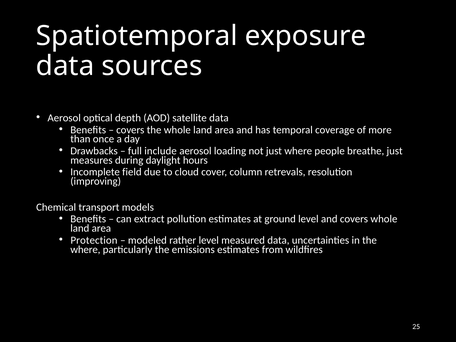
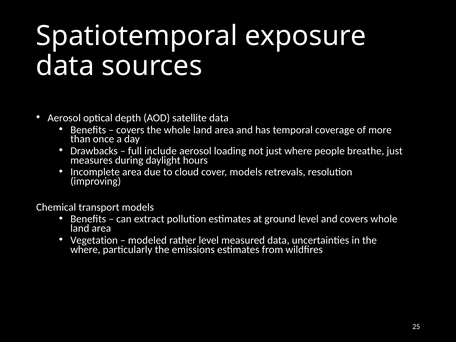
Incomplete field: field -> area (132, 172)
cover column: column -> models (246, 172)
Protection: Protection -> Vegetation (94, 240)
